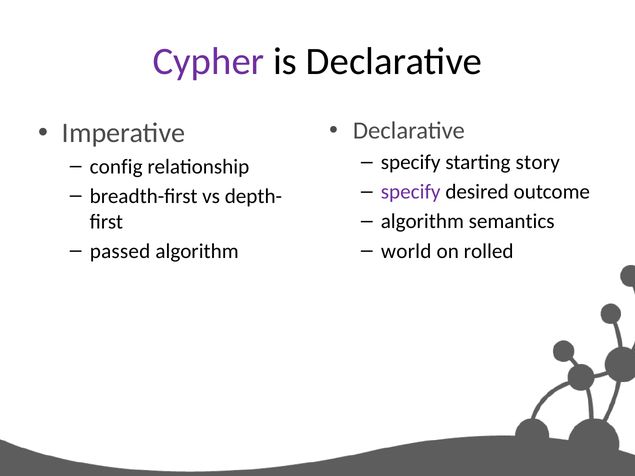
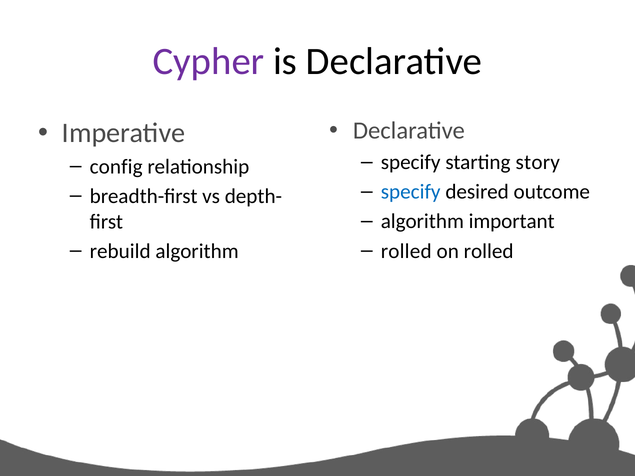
specify colour: purple -> blue (411, 192)
semantics: semantics -> important (512, 222)
world: world -> rolled (406, 251)
passed: passed -> rebuild (120, 251)
